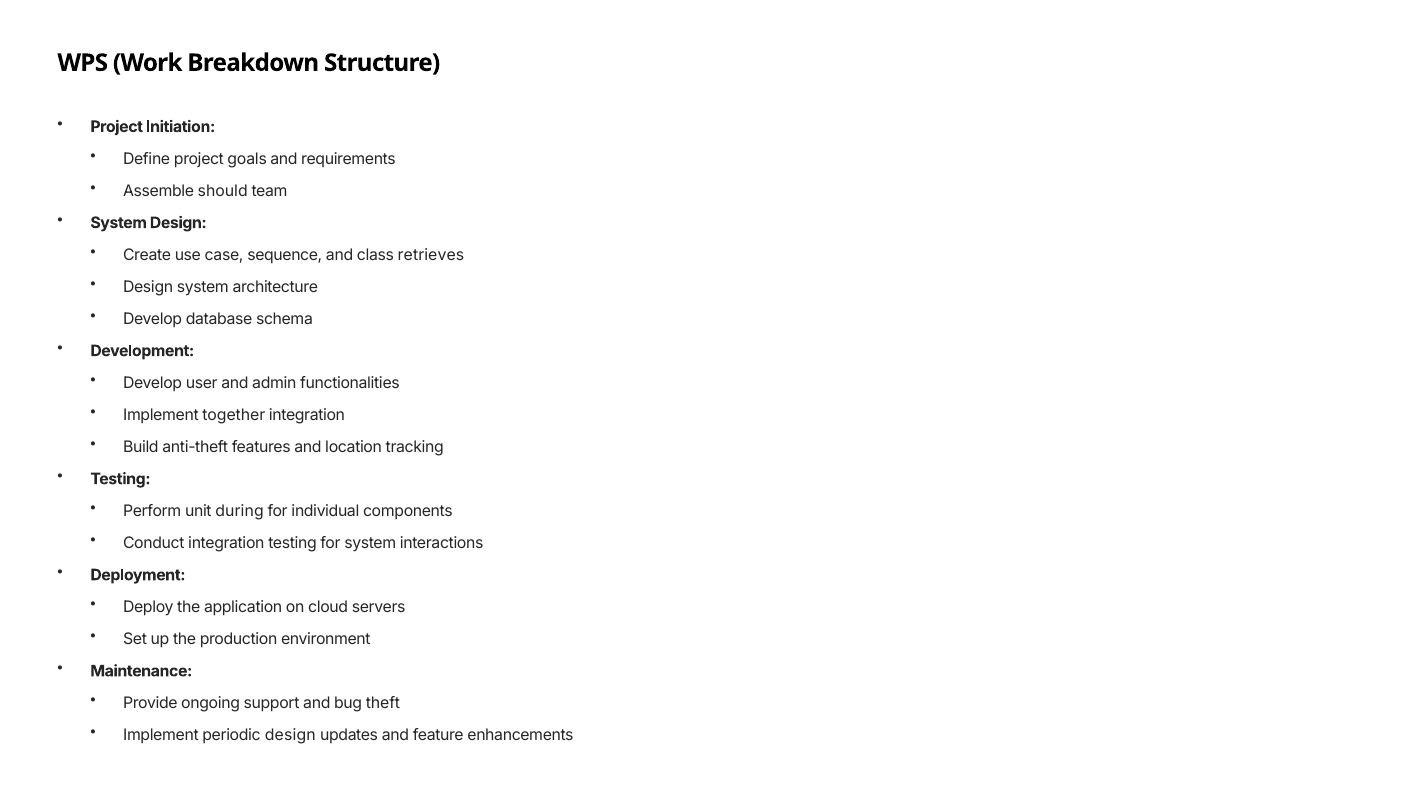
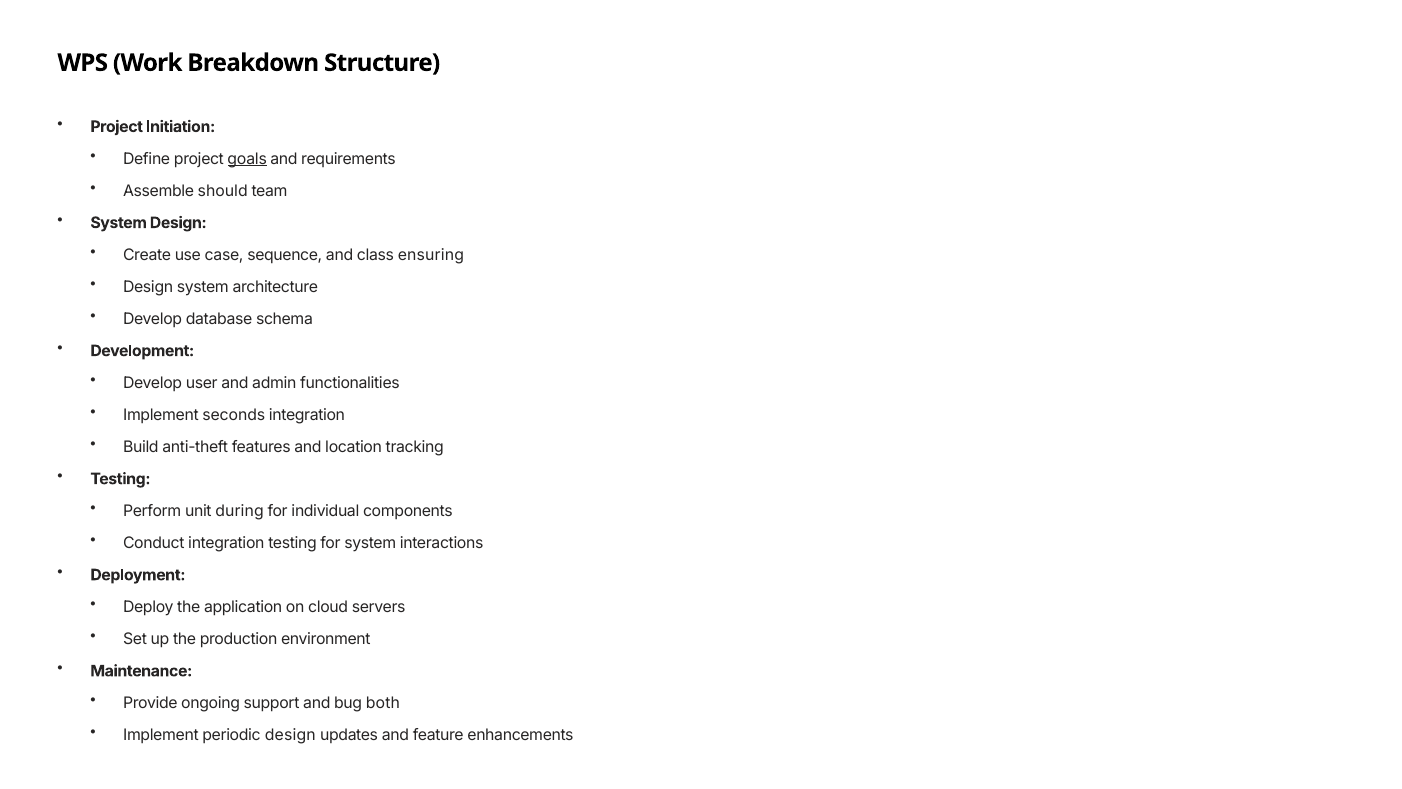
goals underline: none -> present (247, 159)
retrieves: retrieves -> ensuring (431, 255)
together: together -> seconds (234, 415)
theft: theft -> both (383, 703)
